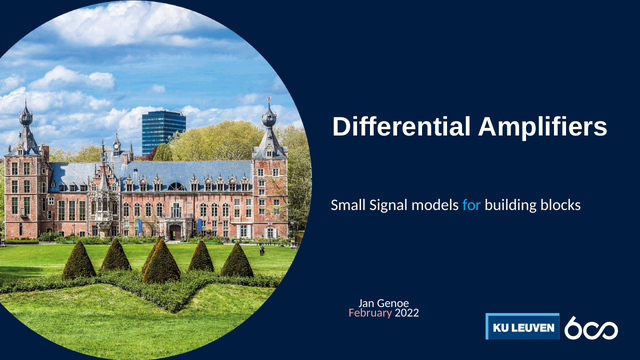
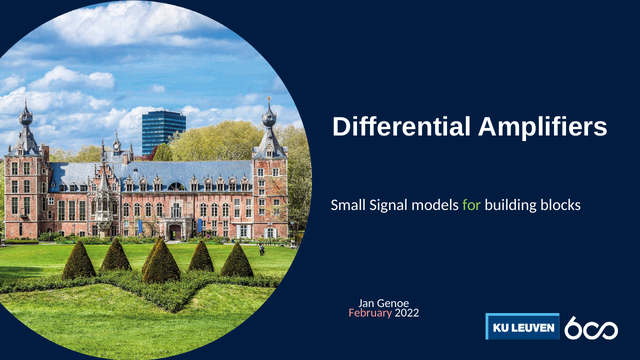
for colour: light blue -> light green (472, 205)
